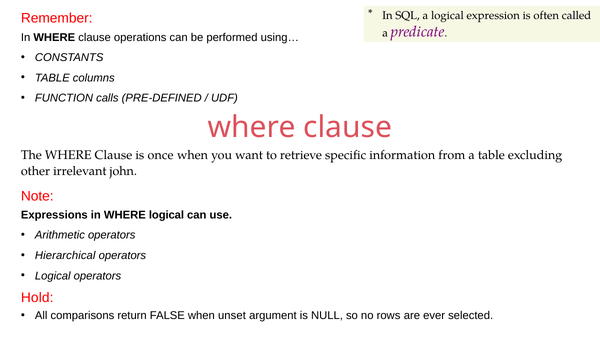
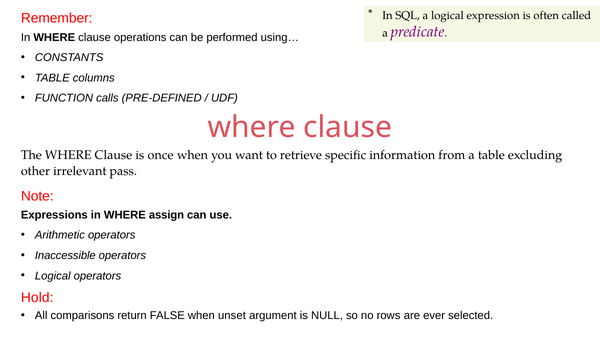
john: john -> pass (123, 171)
WHERE logical: logical -> assign (166, 215)
Hierarchical: Hierarchical -> Inaccessible (65, 255)
